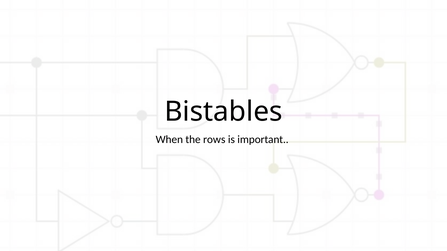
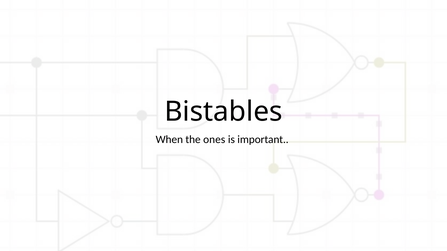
rows: rows -> ones (214, 140)
